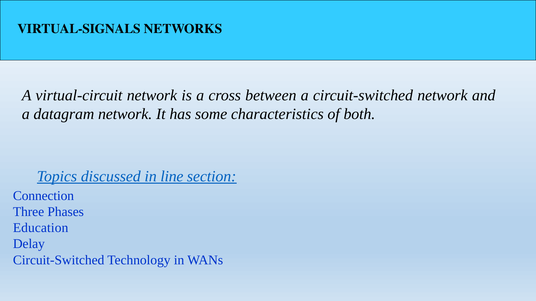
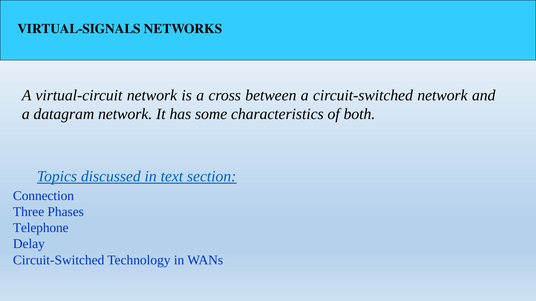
line: line -> text (172, 177)
Education: Education -> Telephone (41, 228)
